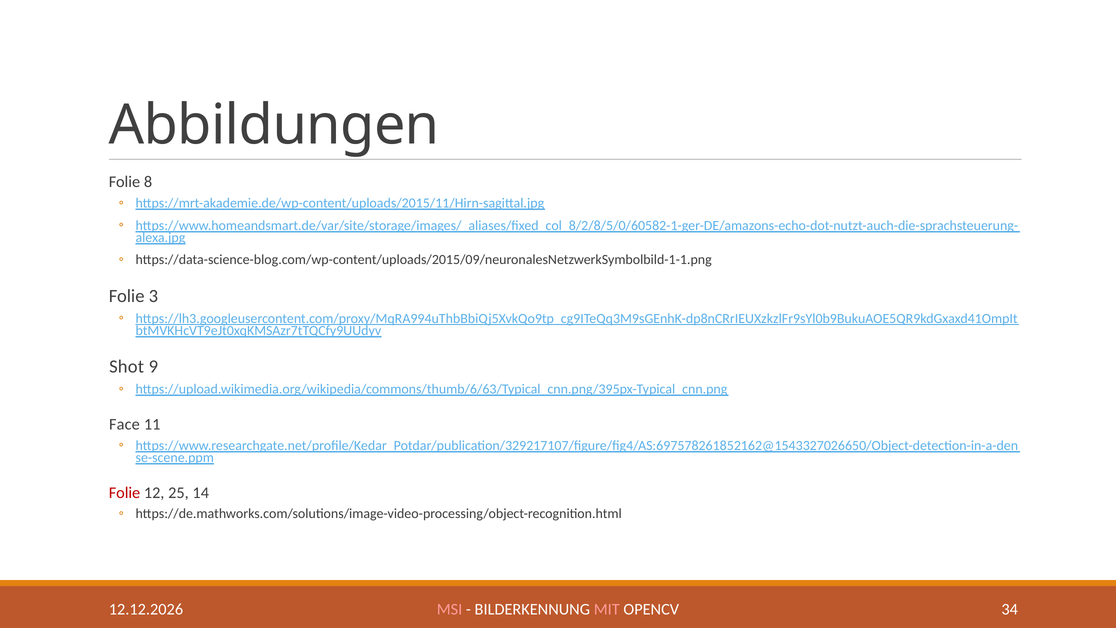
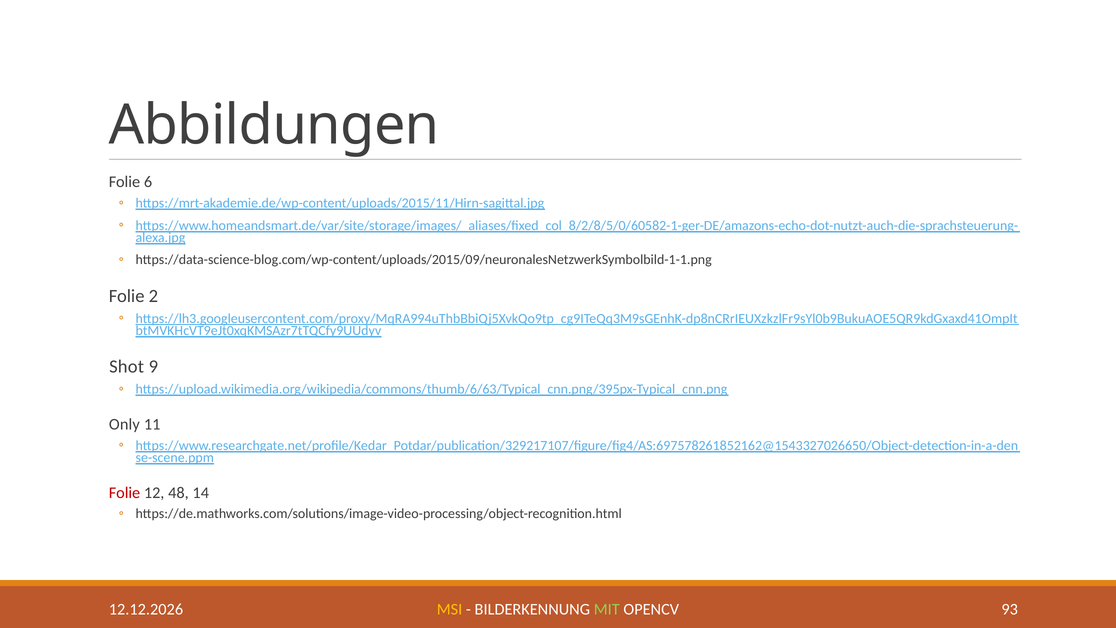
8: 8 -> 6 (148, 182)
3: 3 -> 2 (153, 296)
Face: Face -> Only (124, 424)
25: 25 -> 48 (178, 493)
MSI colour: pink -> yellow (450, 609)
MIT colour: pink -> light green (607, 609)
34: 34 -> 93 (1010, 609)
